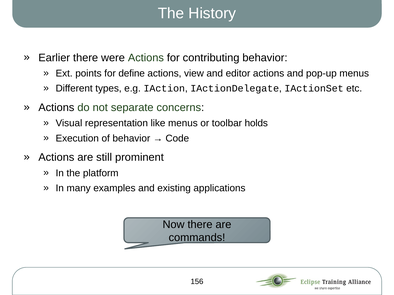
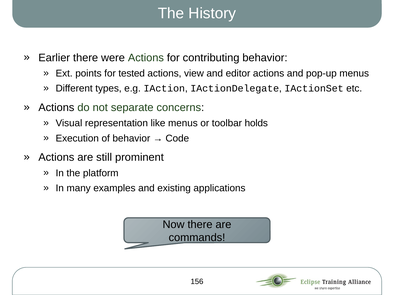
define: define -> tested (132, 73)
